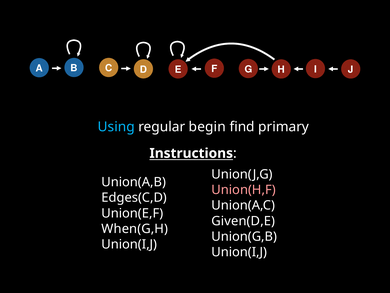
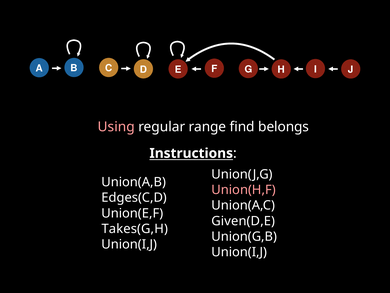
Using colour: light blue -> pink (116, 127)
begin: begin -> range (207, 127)
primary: primary -> belongs (284, 127)
When(G,H: When(G,H -> Takes(G,H (135, 228)
